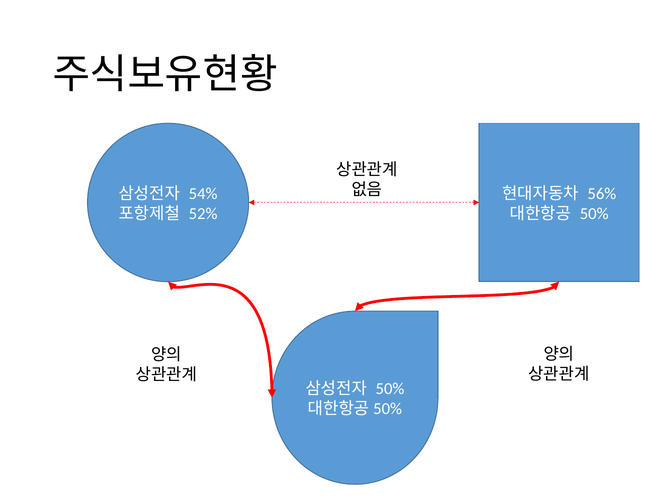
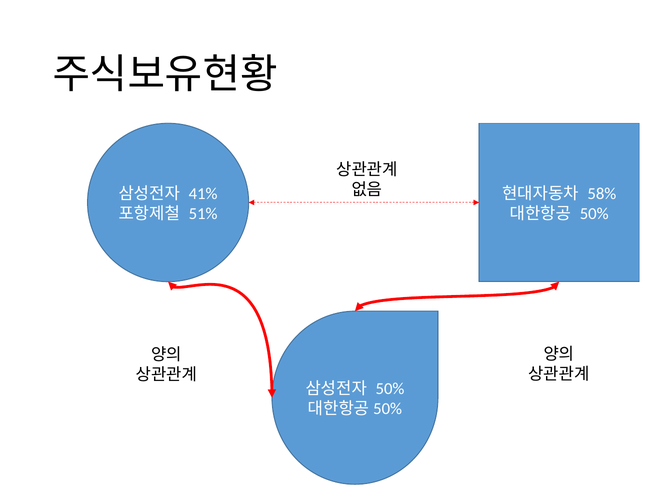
54%: 54% -> 41% (203, 194)
56%: 56% -> 58% (602, 194)
52%: 52% -> 51% (203, 214)
